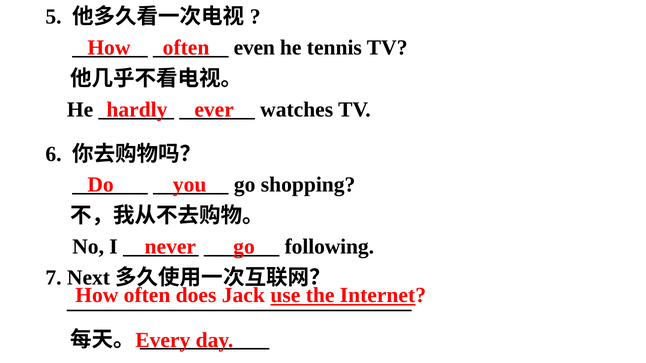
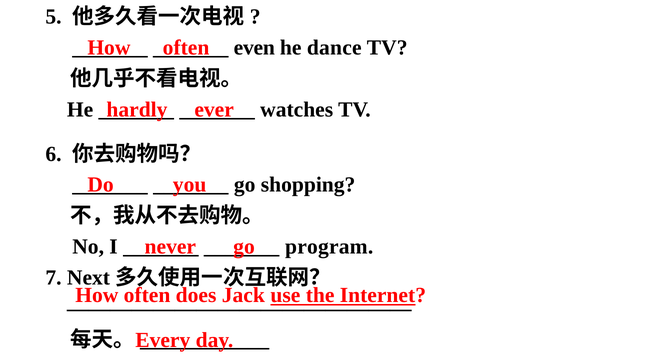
tennis: tennis -> dance (334, 48)
following: following -> program (329, 247)
